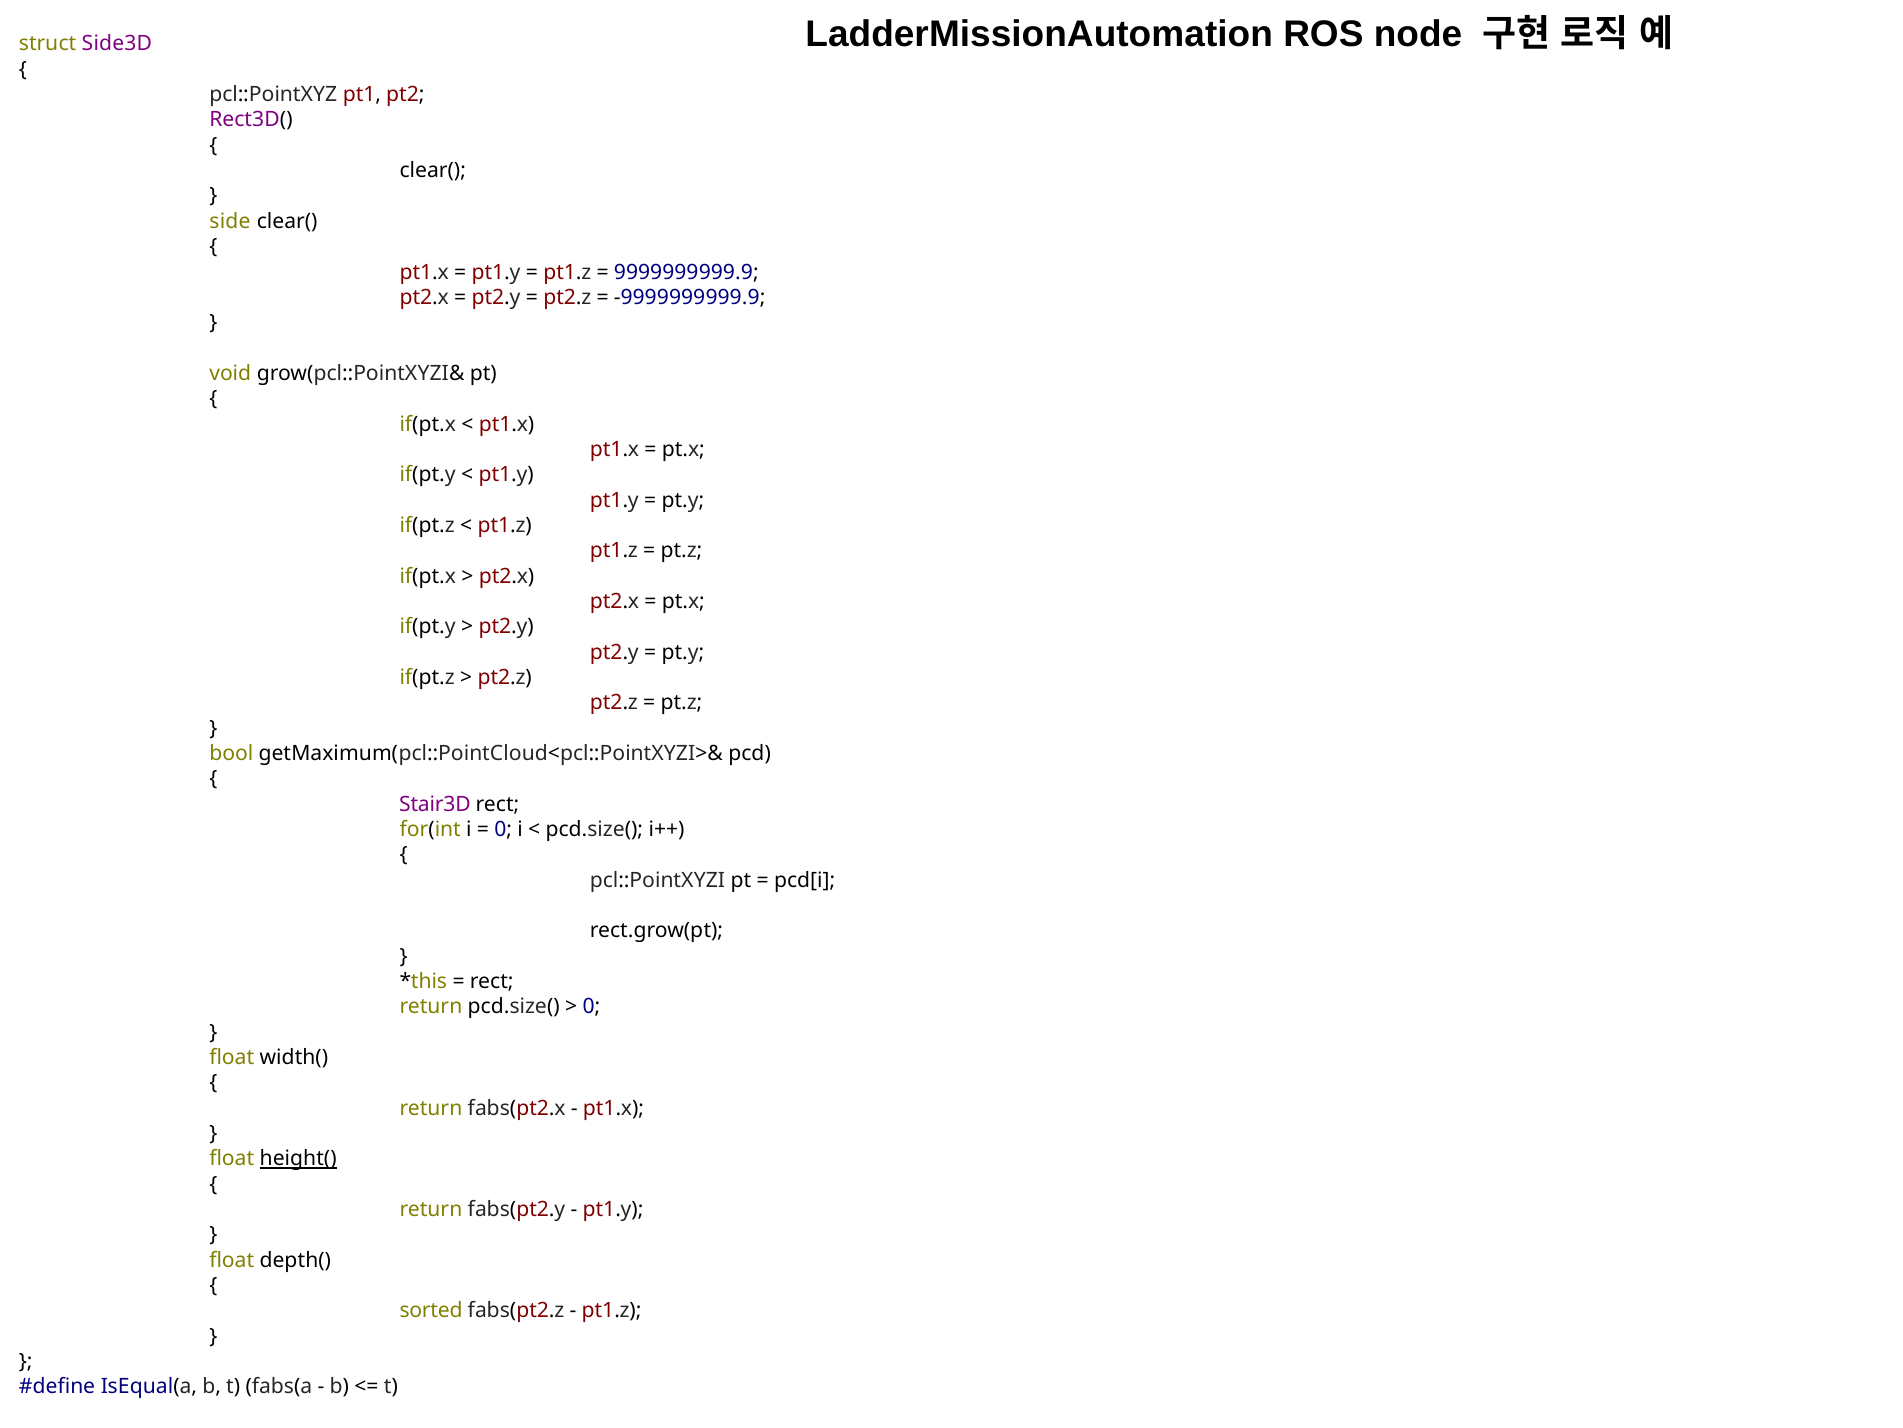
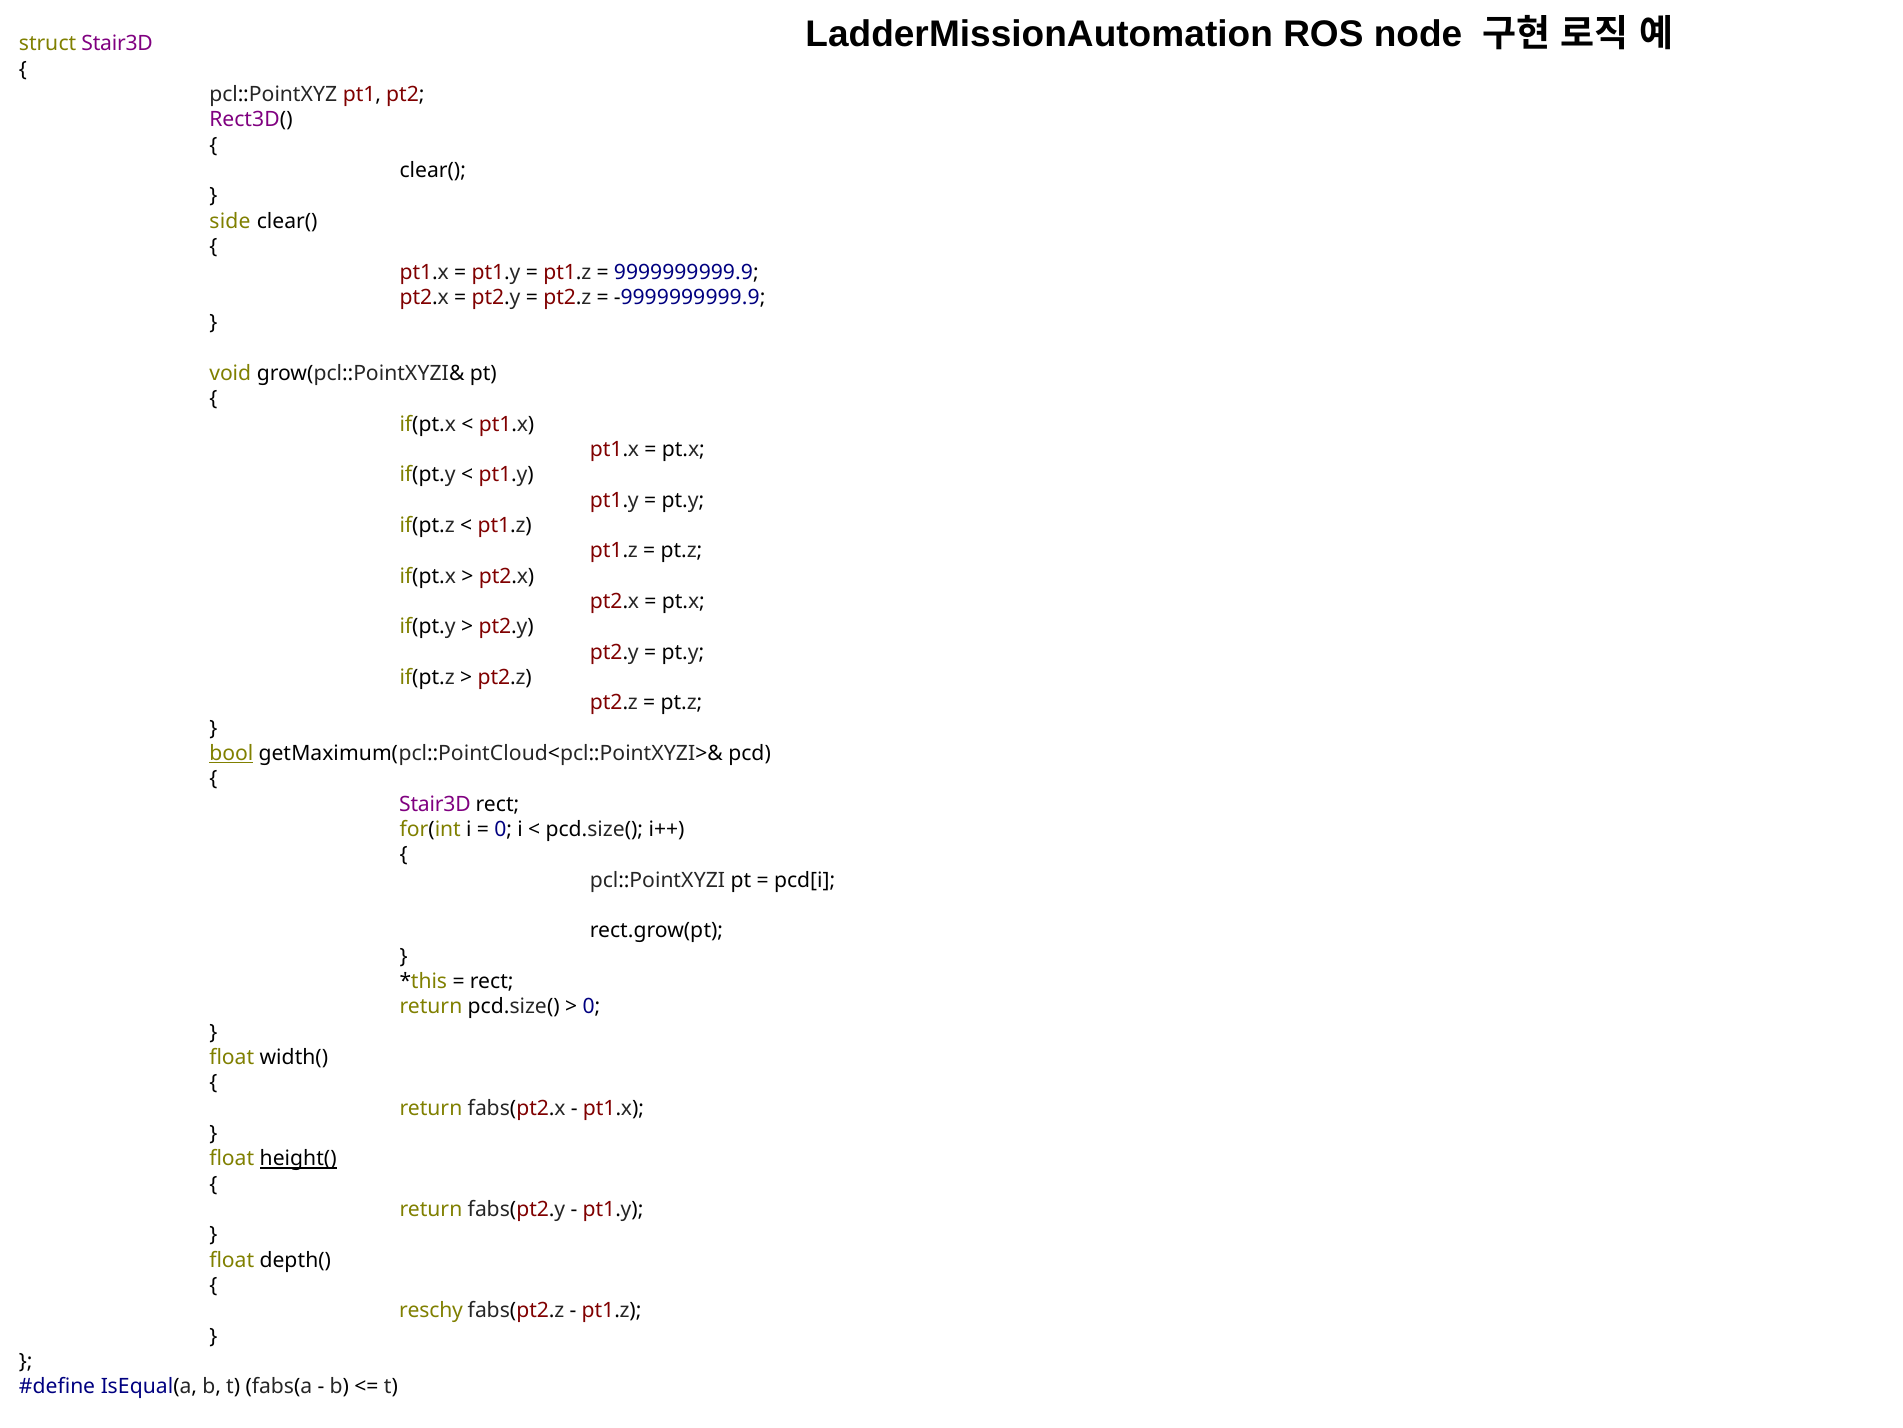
struct Side3D: Side3D -> Stair3D (117, 44)
bool underline: none -> present (231, 753)
sorted: sorted -> reschy (431, 1310)
